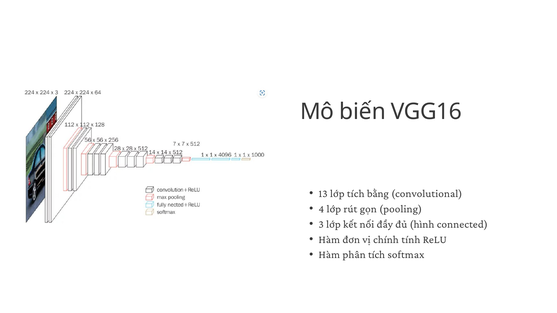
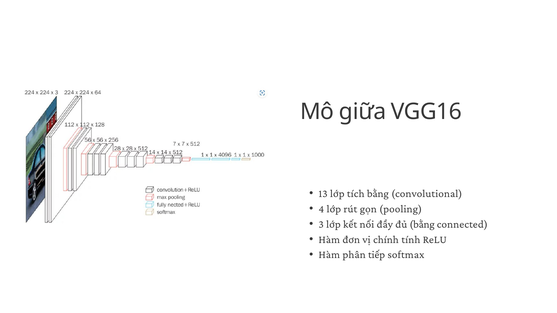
biến: biến -> giữa (363, 112)
đủ hình: hình -> bằng (422, 224)
phân tích: tích -> tiếp (377, 255)
